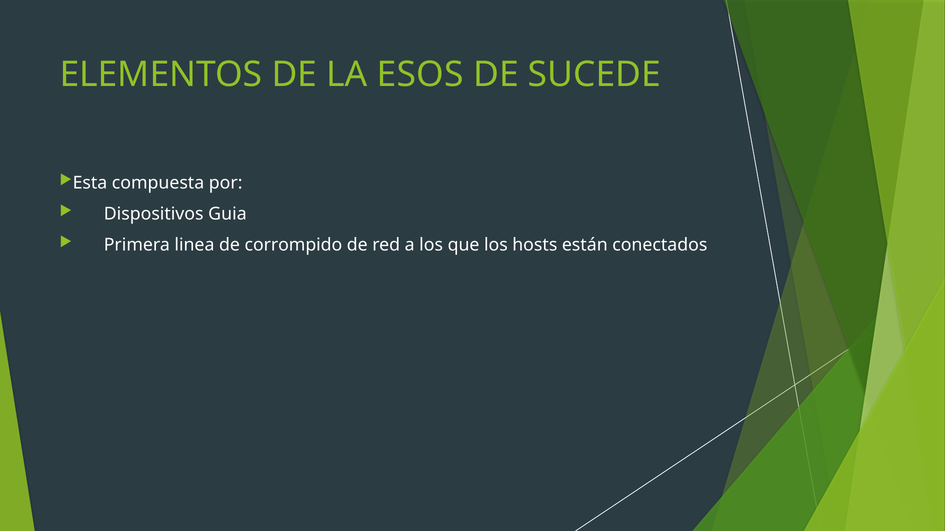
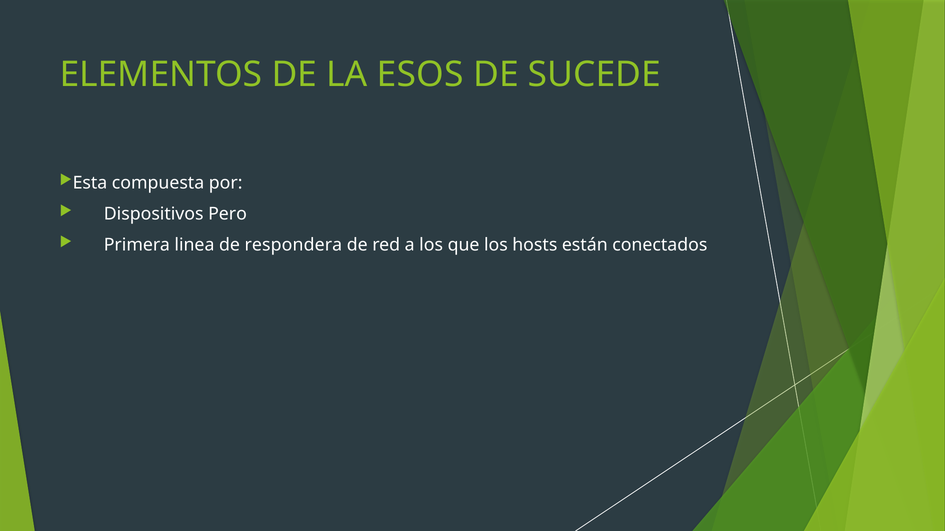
Guia: Guia -> Pero (228, 214)
corrompido: corrompido -> respondera (293, 245)
